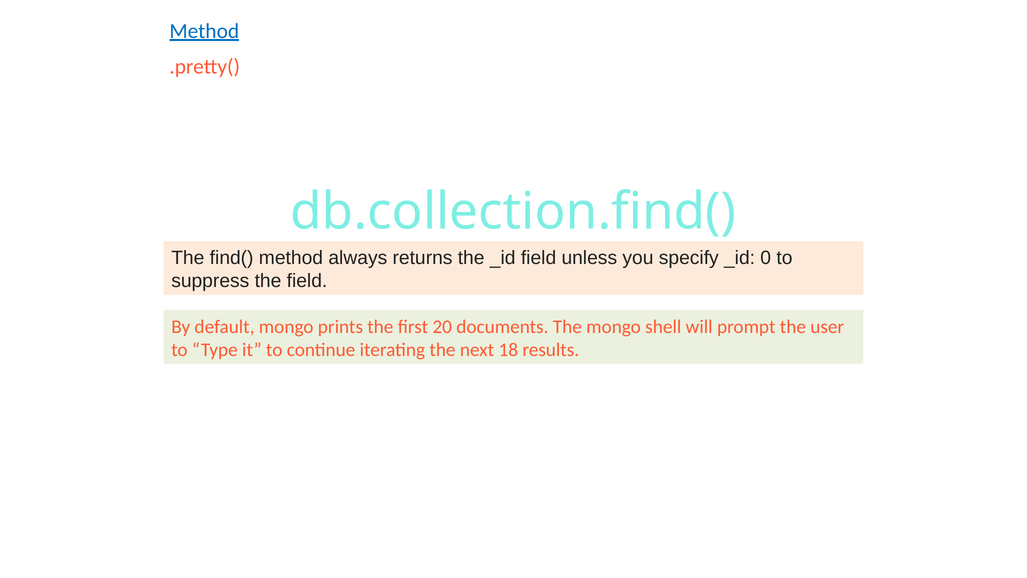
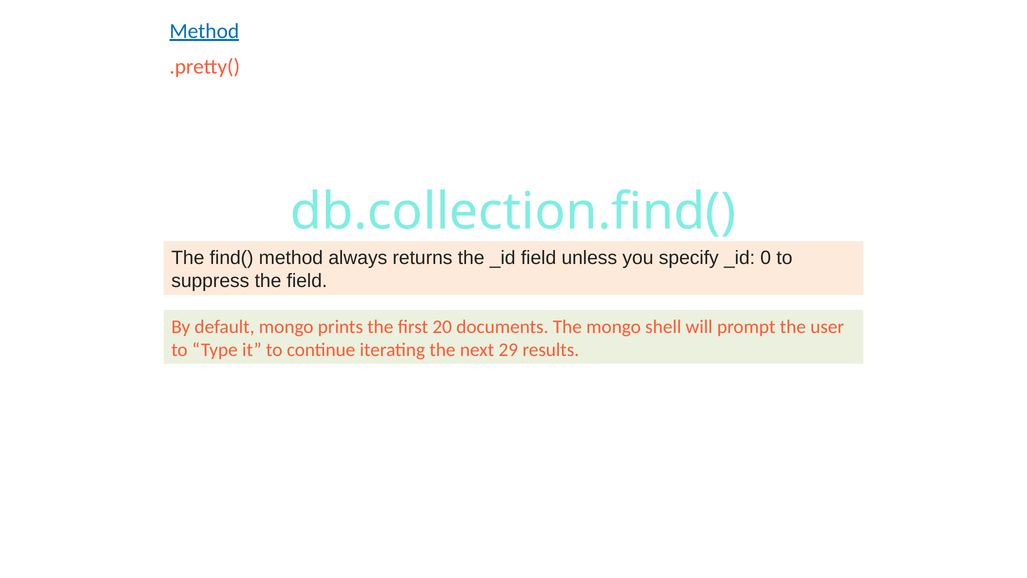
18: 18 -> 29 (508, 350)
